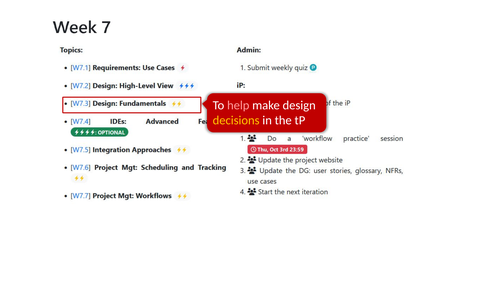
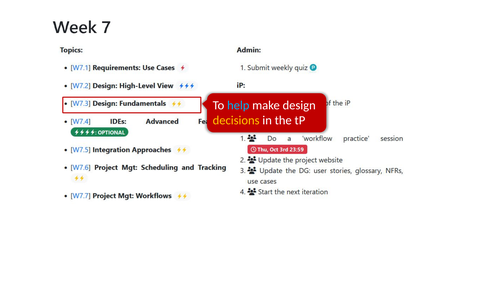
help colour: pink -> light blue (238, 106)
